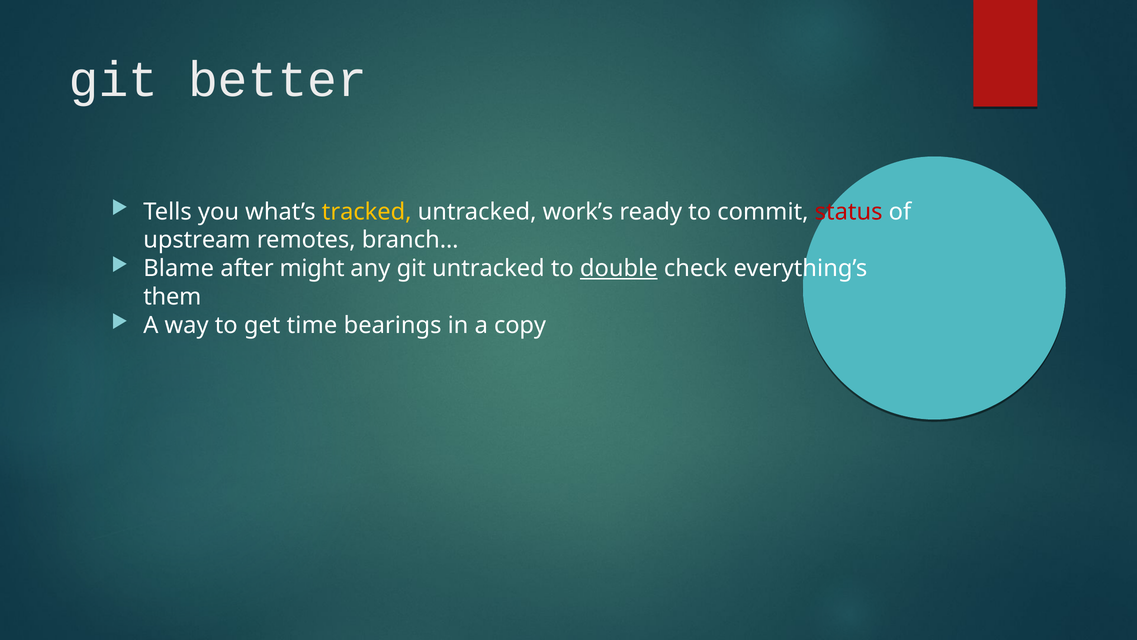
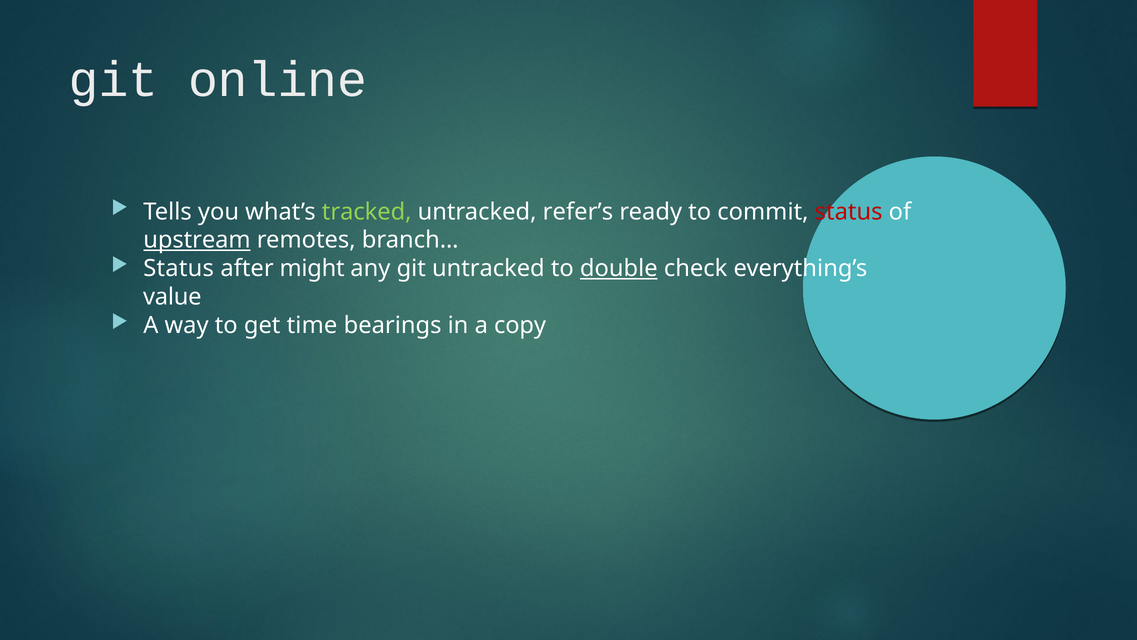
better: better -> online (278, 80)
tracked colour: yellow -> light green (367, 212)
work’s: work’s -> refer’s (578, 212)
upstream underline: none -> present (197, 240)
Blame: Blame -> Status (179, 268)
them: them -> value (172, 297)
